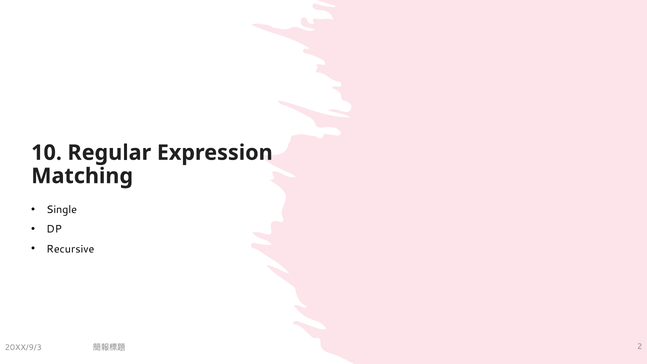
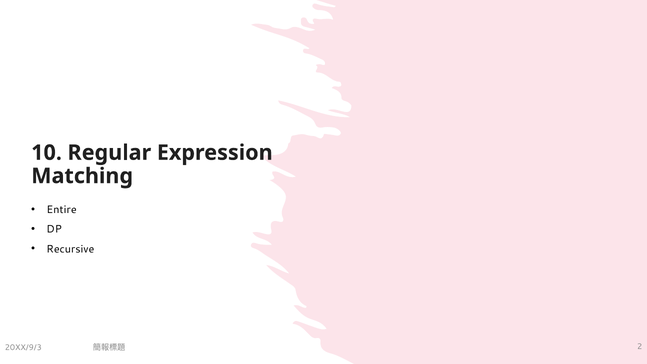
Single: Single -> Entire (62, 210)
